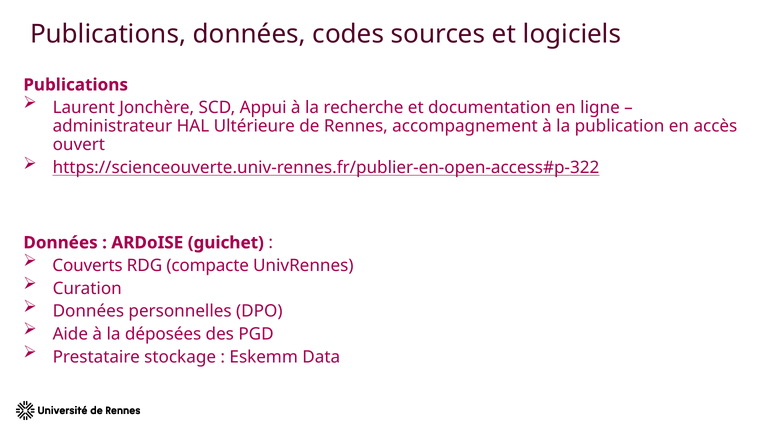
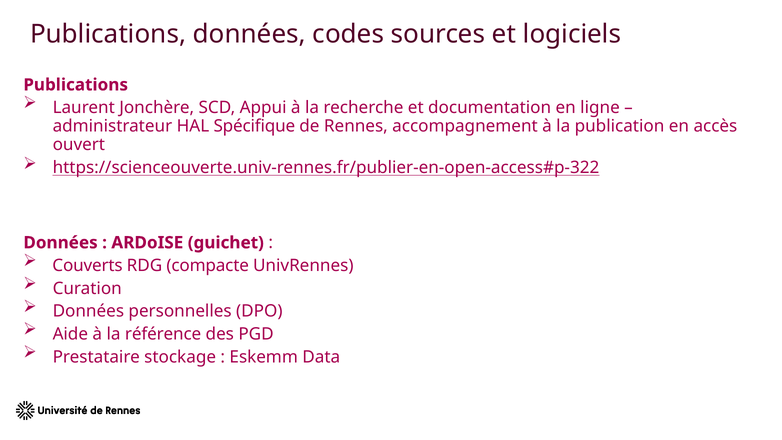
Ultérieure: Ultérieure -> Spécifique (254, 126)
déposées: déposées -> référence (163, 334)
